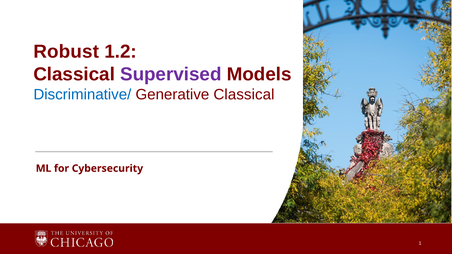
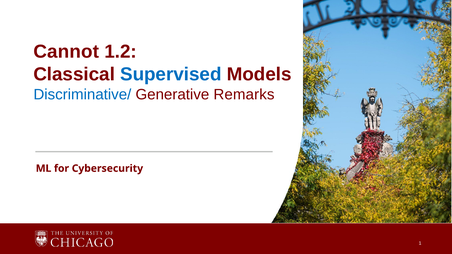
Robust: Robust -> Cannot (66, 52)
Supervised colour: purple -> blue (171, 74)
Generative Classical: Classical -> Remarks (244, 94)
